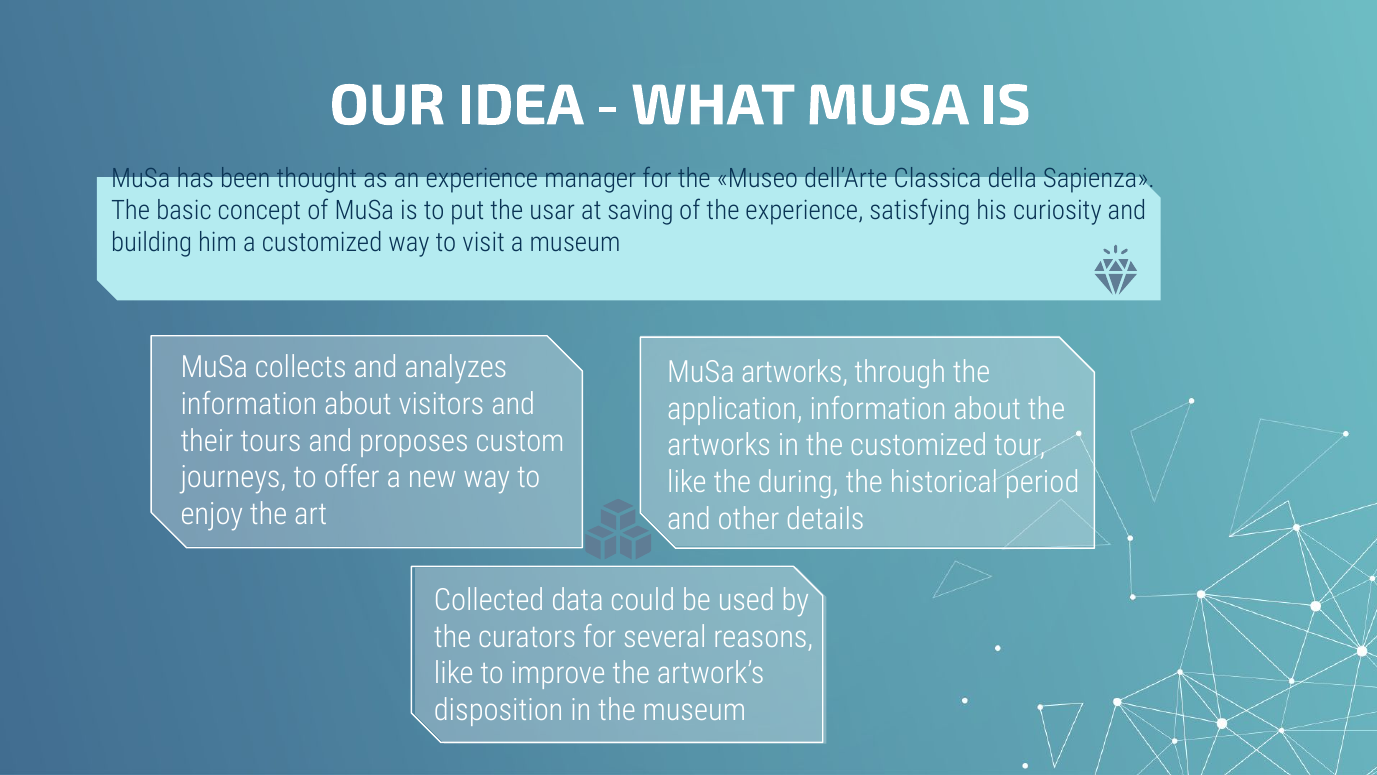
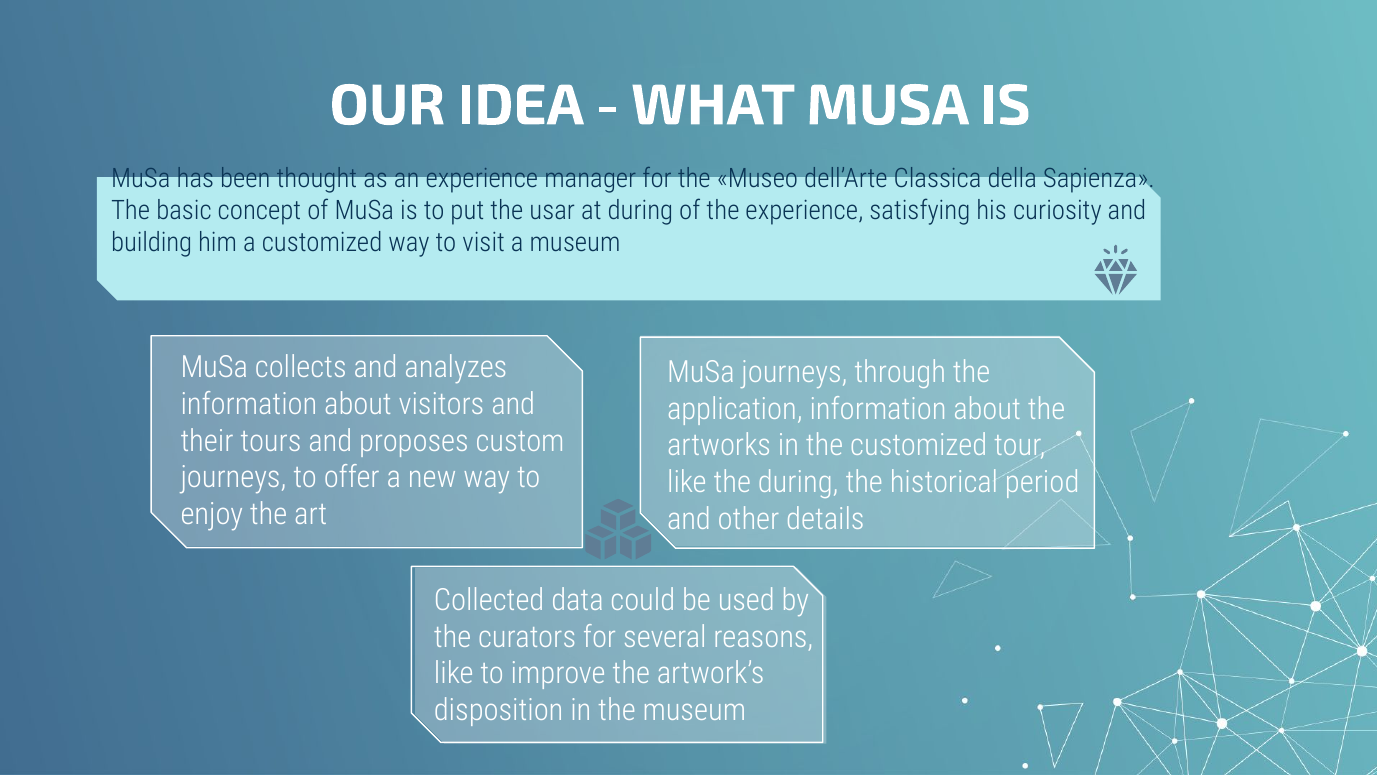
at saving: saving -> during (640, 211)
MuSa artworks: artworks -> journeys (794, 372)
